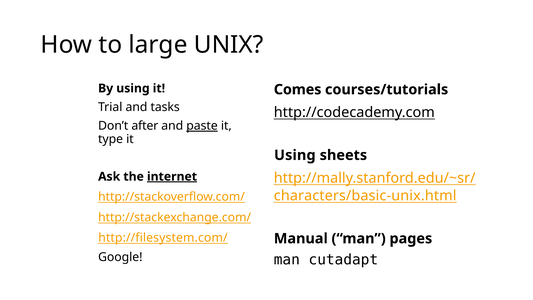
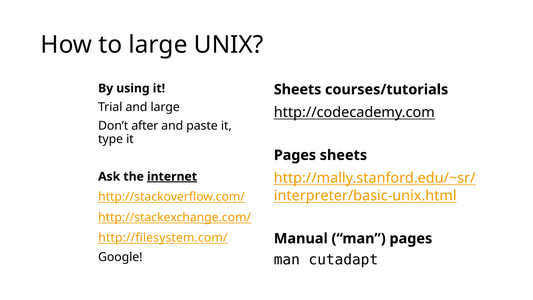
Comes: Comes -> Sheets (298, 90)
and tasks: tasks -> large (165, 107)
paste underline: present -> none (202, 126)
Using: Using -> Pages (295, 155)
characters/basic-unix.html: characters/basic-unix.html -> interpreter/basic-unix.html (365, 196)
